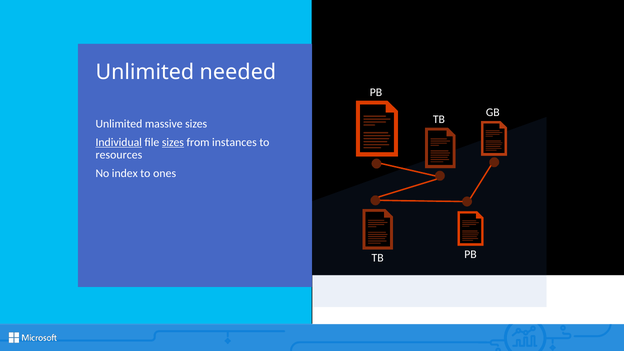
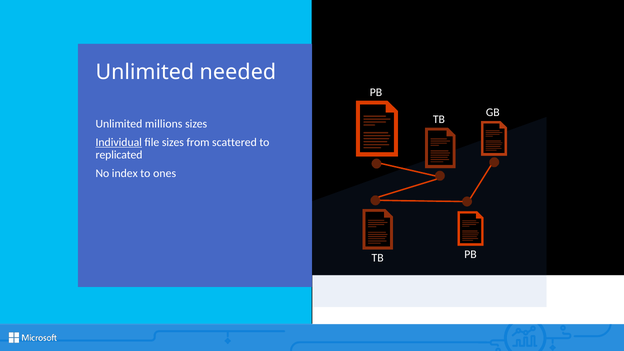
massive: massive -> millions (164, 124)
sizes underline: present -> none (173, 142)
instances: instances -> scattered (234, 142)
resources: resources -> replicated (119, 155)
